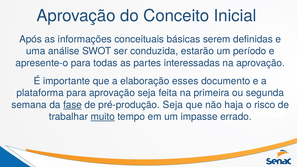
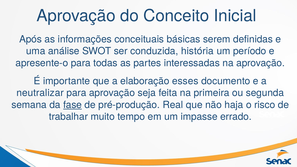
estarão: estarão -> história (197, 51)
plataforma: plataforma -> neutralizar (40, 93)
pré-produção Seja: Seja -> Real (173, 105)
muito underline: present -> none (103, 117)
